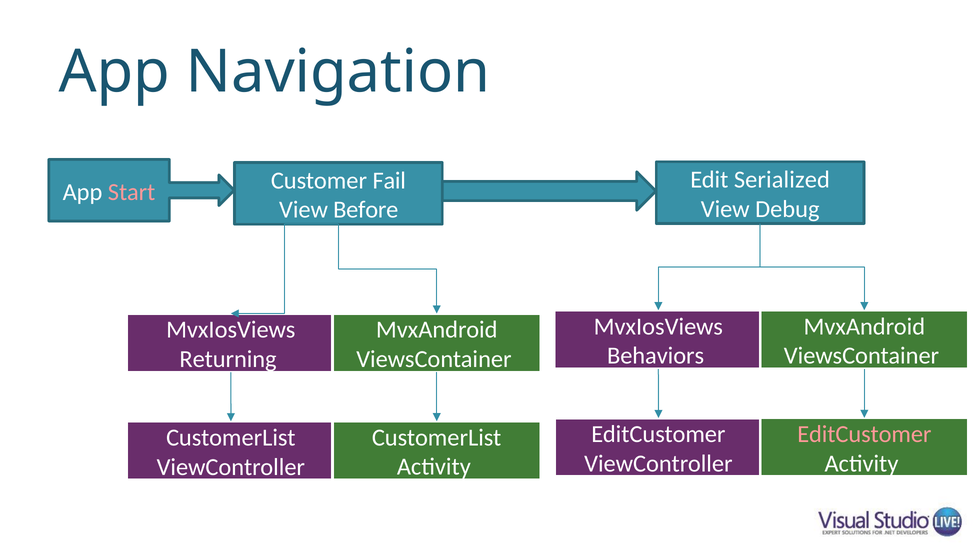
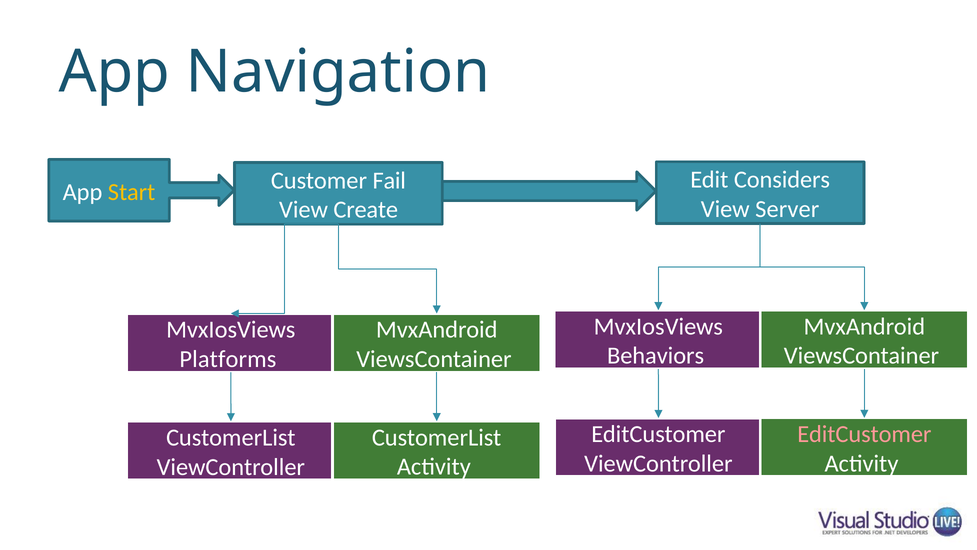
Serialized: Serialized -> Considers (782, 180)
Start colour: pink -> yellow (132, 192)
Debug: Debug -> Server (787, 209)
Before: Before -> Create (366, 210)
Returning: Returning -> Platforms (228, 359)
